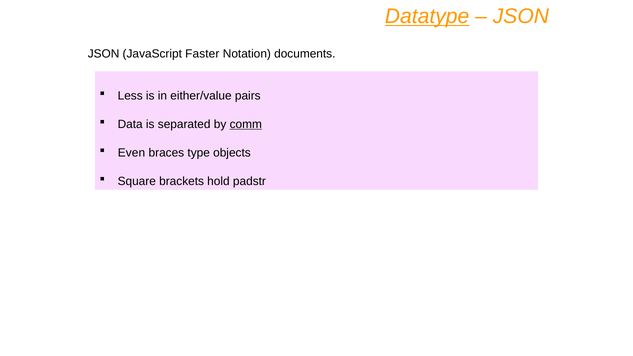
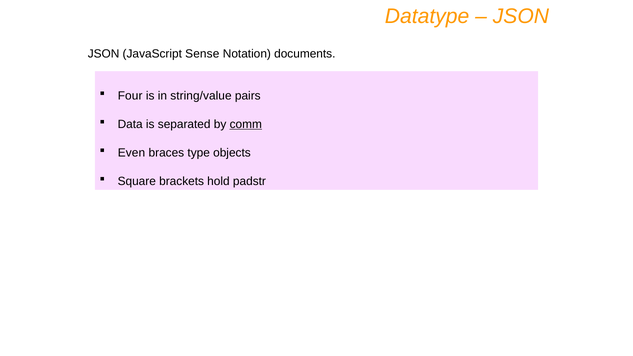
Datatype underline: present -> none (427, 16)
Faster: Faster -> Sense (202, 54)
Less: Less -> Four (130, 96)
either/value: either/value -> string/value (201, 96)
